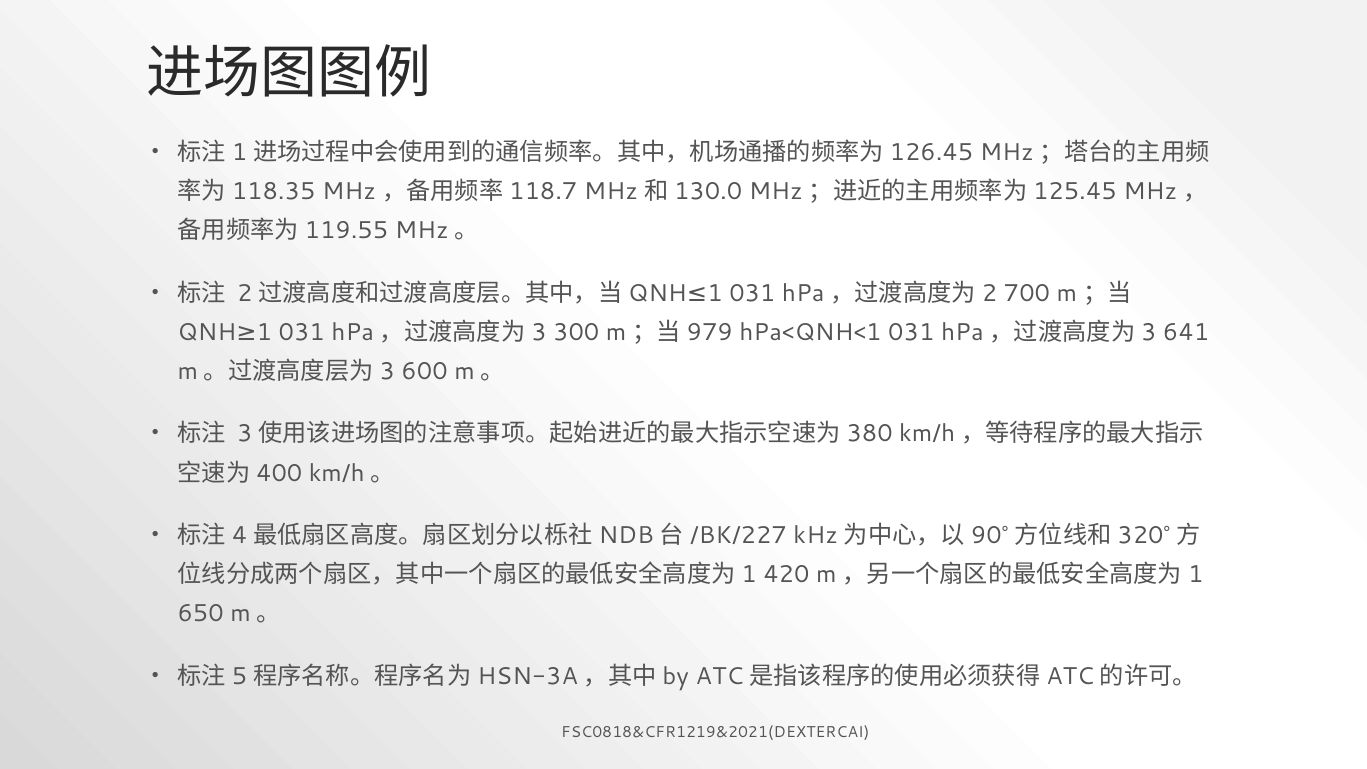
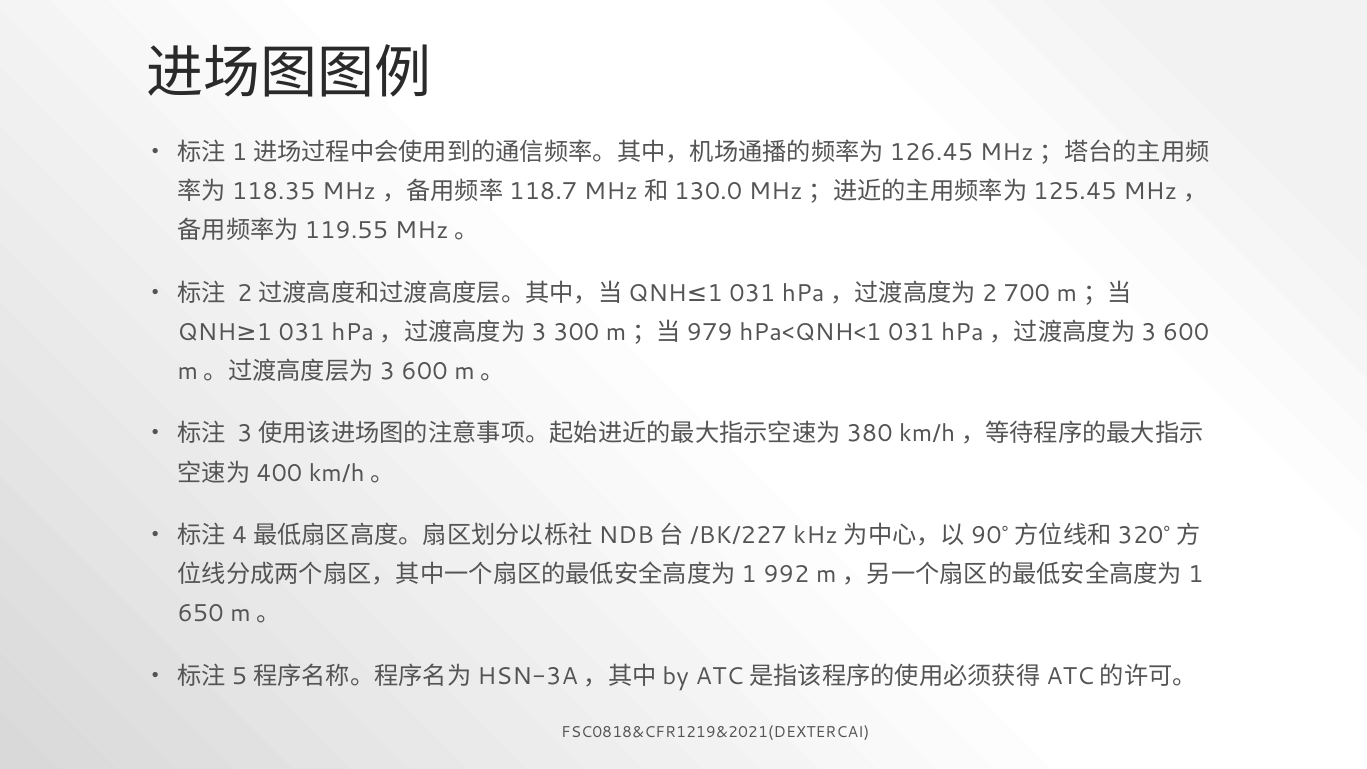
641: 641 -> 600 (1186, 332)
420: 420 -> 992 (786, 575)
